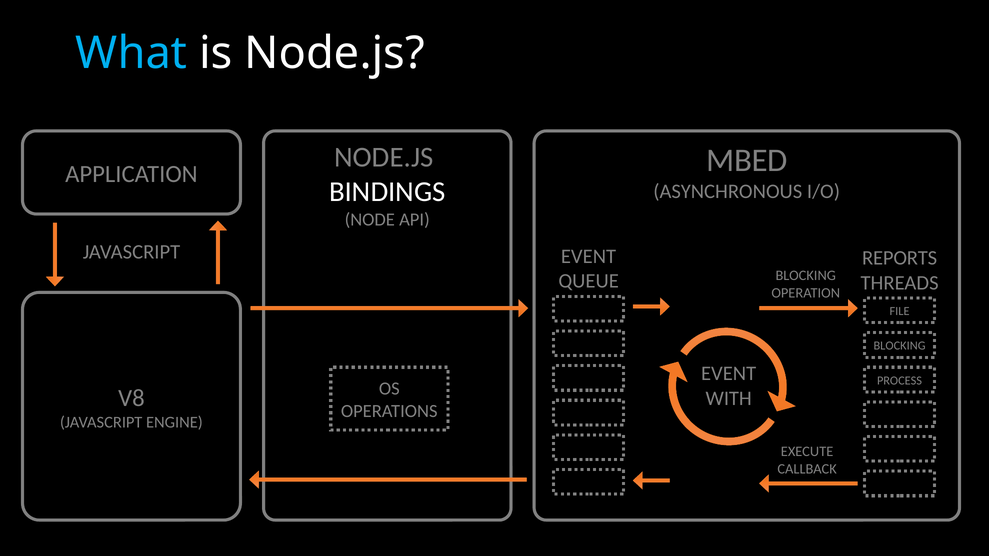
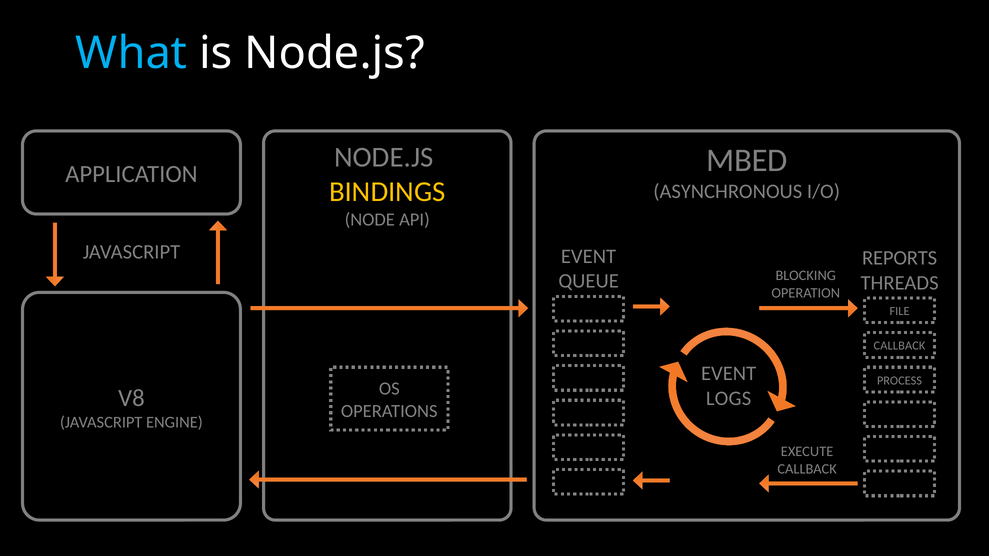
BINDINGS colour: white -> yellow (387, 192)
BLOCKING: BLOCKING -> CALLBACK (899, 346)
WITH: WITH -> LOGS (729, 399)
